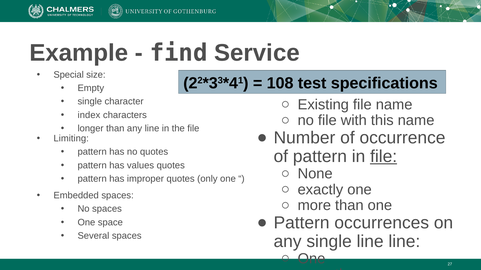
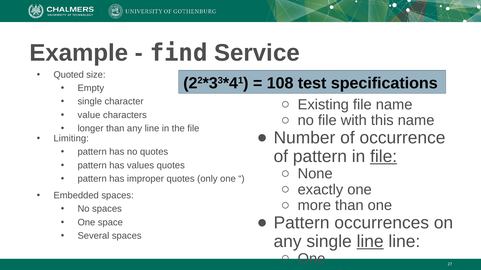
Special: Special -> Quoted (69, 75)
index: index -> value (89, 115)
line underline: none -> present (370, 242)
